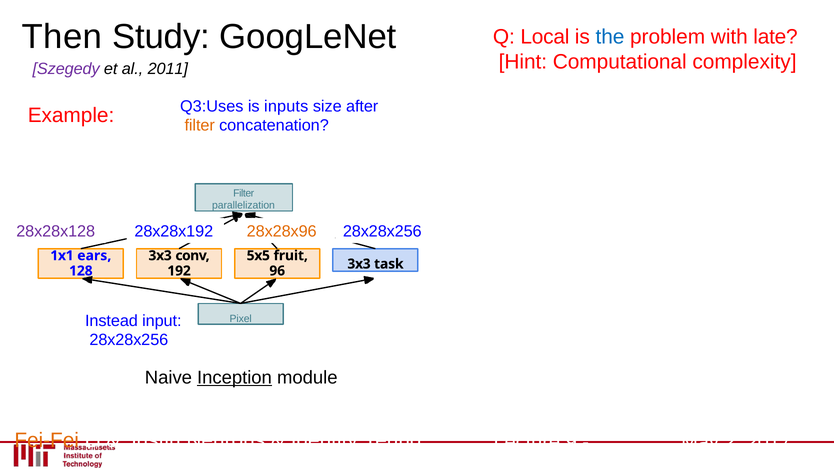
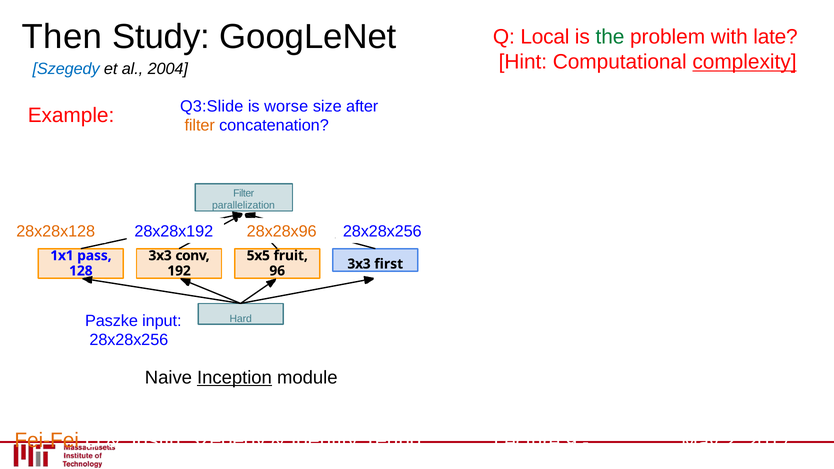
the colour: blue -> green (610, 37)
complexity underline: none -> present (744, 62)
Szegedy colour: purple -> blue (66, 69)
2011: 2011 -> 2004 (168, 69)
Q3:Uses: Q3:Uses -> Q3:Slide (212, 107)
inputs: inputs -> worse (286, 107)
28x28x128 colour: purple -> orange (56, 231)
ears: ears -> pass (94, 256)
task: task -> first (389, 264)
Instead: Instead -> Paszke (111, 321)
Pixel: Pixel -> Hard (241, 319)
Justin Neurons: Neurons -> Szegedy (226, 440)
